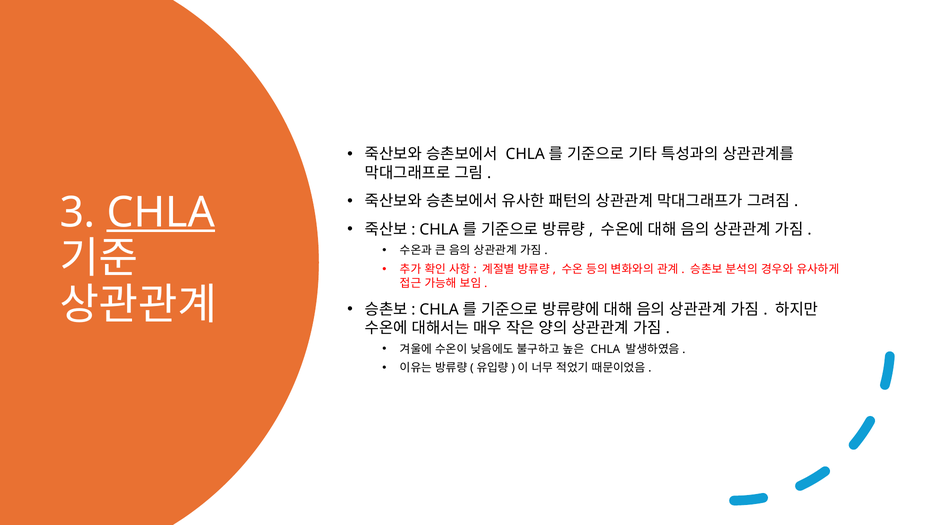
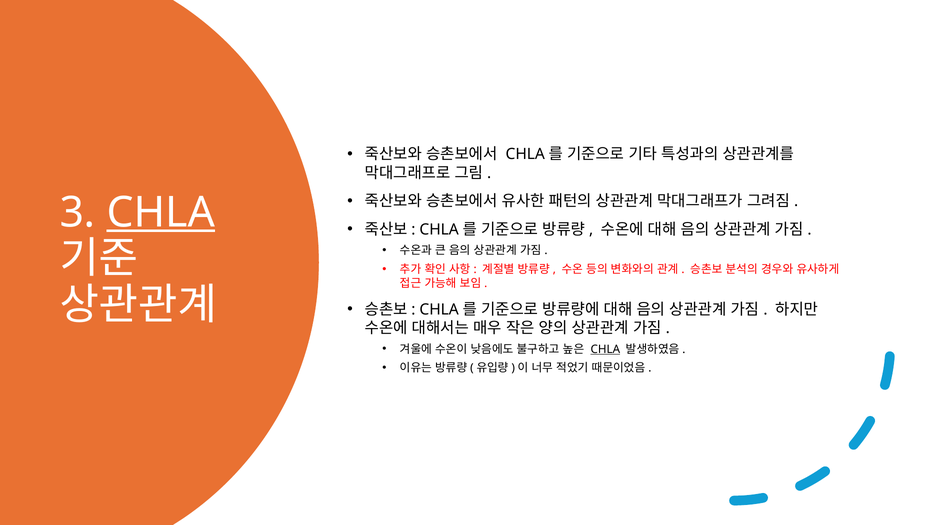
CHLA underline: none -> present (605, 349)
